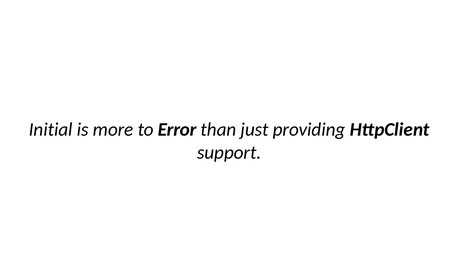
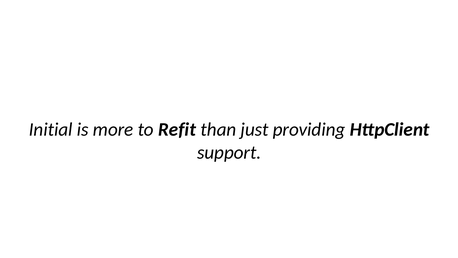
Error: Error -> Refit (177, 129)
